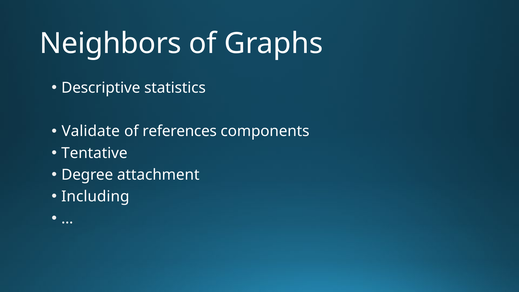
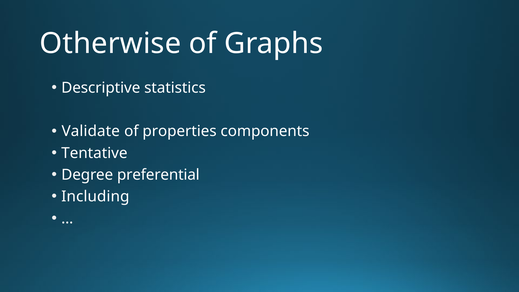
Neighbors: Neighbors -> Otherwise (110, 44)
references: references -> properties (180, 131)
attachment: attachment -> preferential (158, 175)
